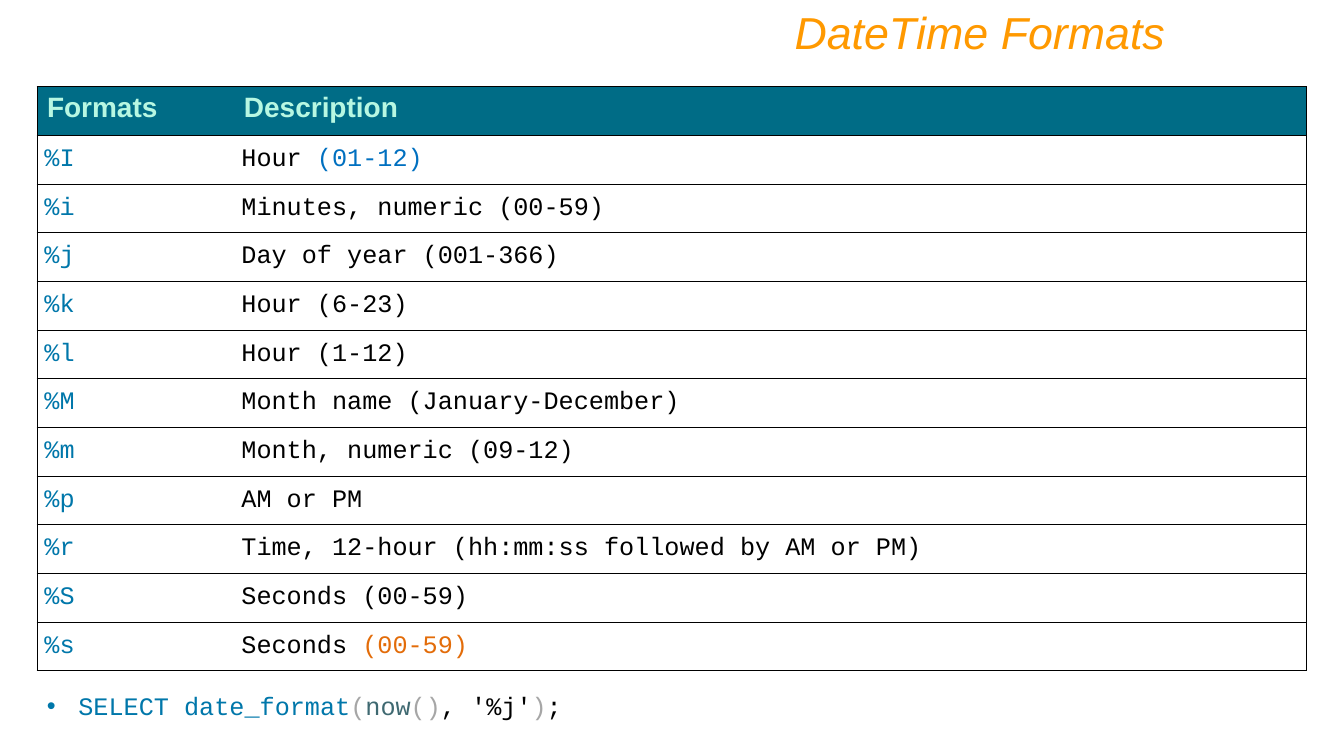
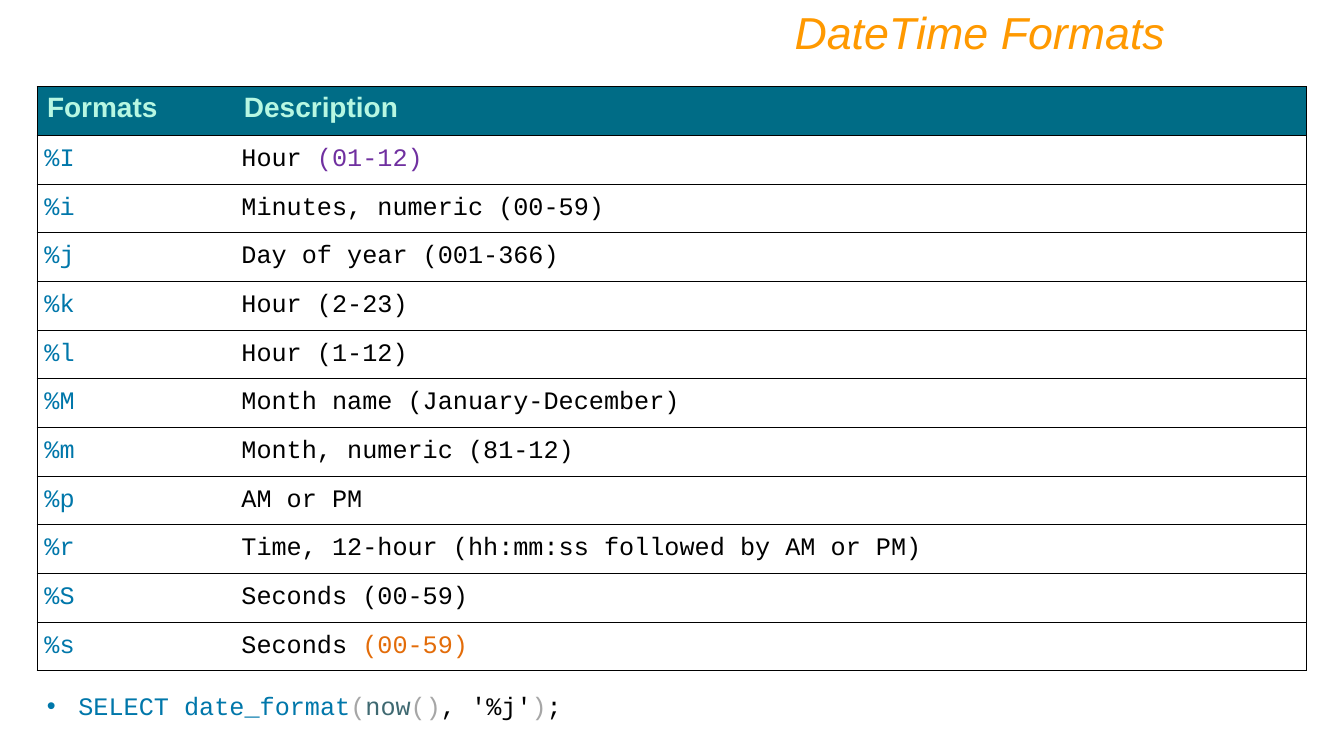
01-12 colour: blue -> purple (370, 158)
6-23: 6-23 -> 2-23 (362, 304)
09-12: 09-12 -> 81-12 (521, 450)
